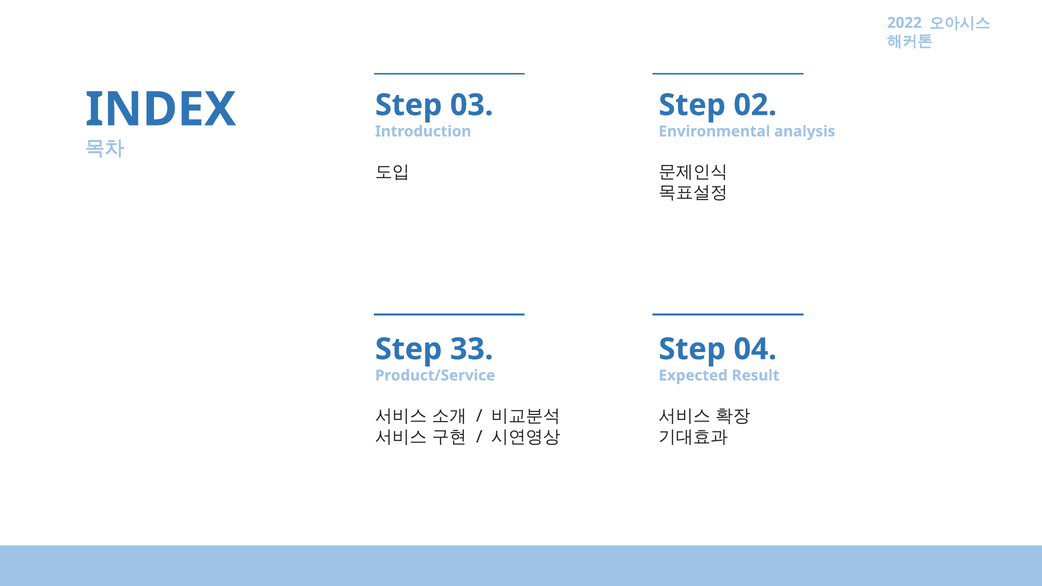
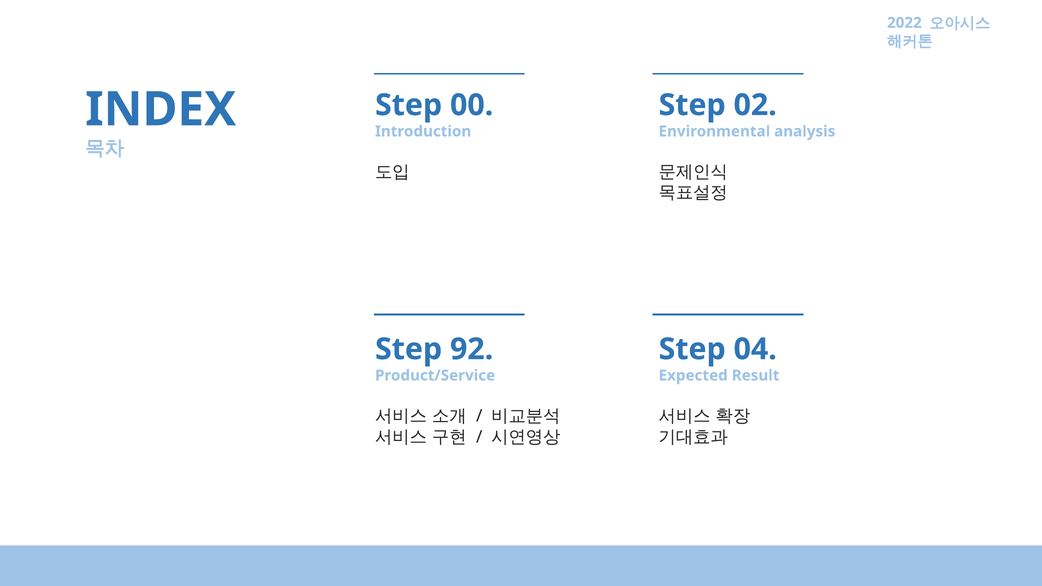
03: 03 -> 00 (472, 105)
33: 33 -> 92 (472, 349)
